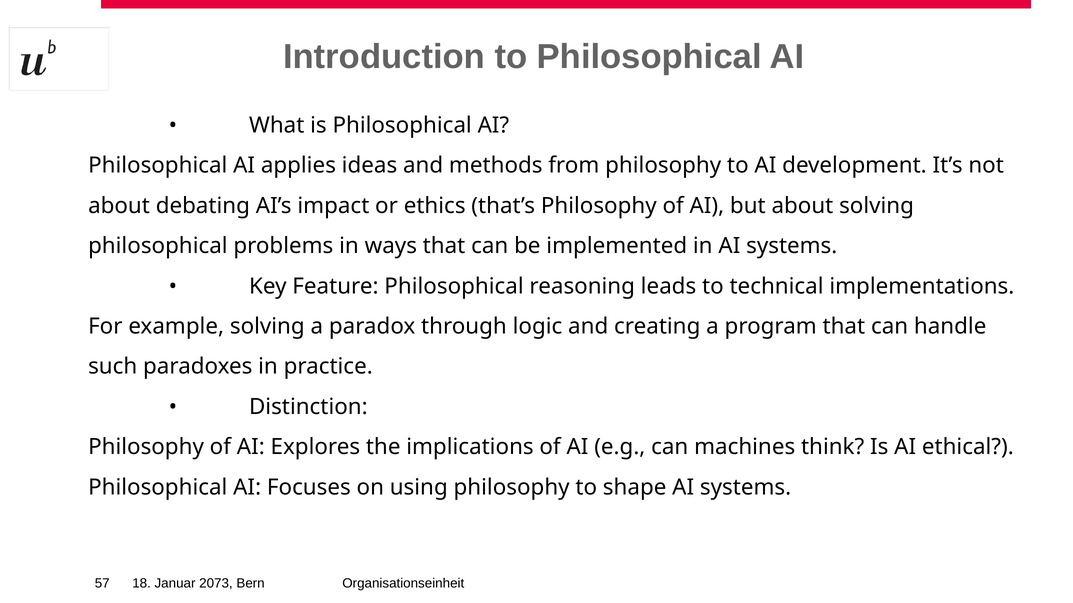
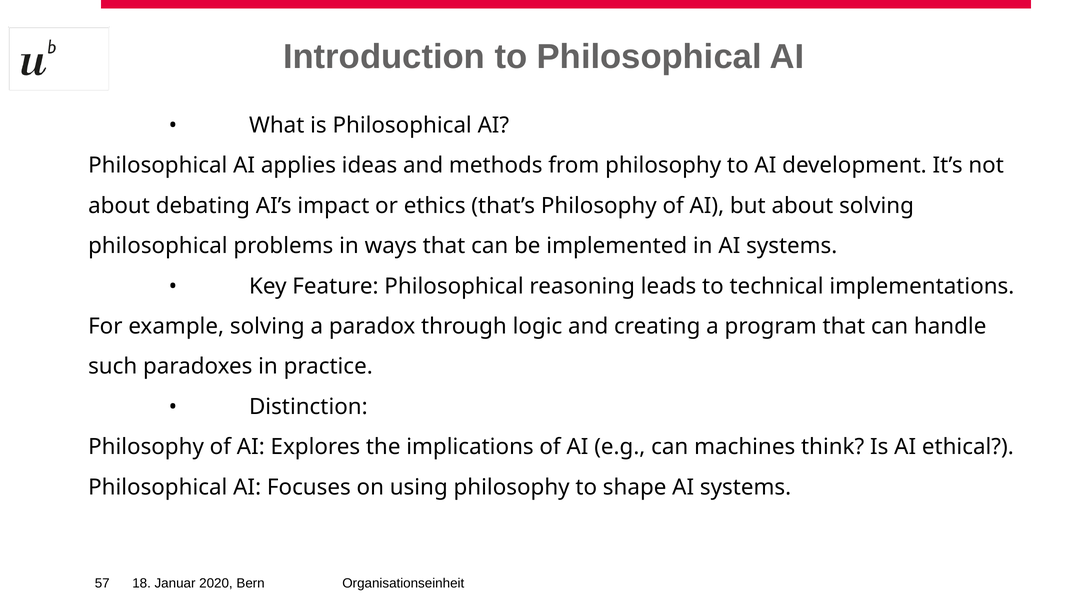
2073: 2073 -> 2020 (216, 584)
